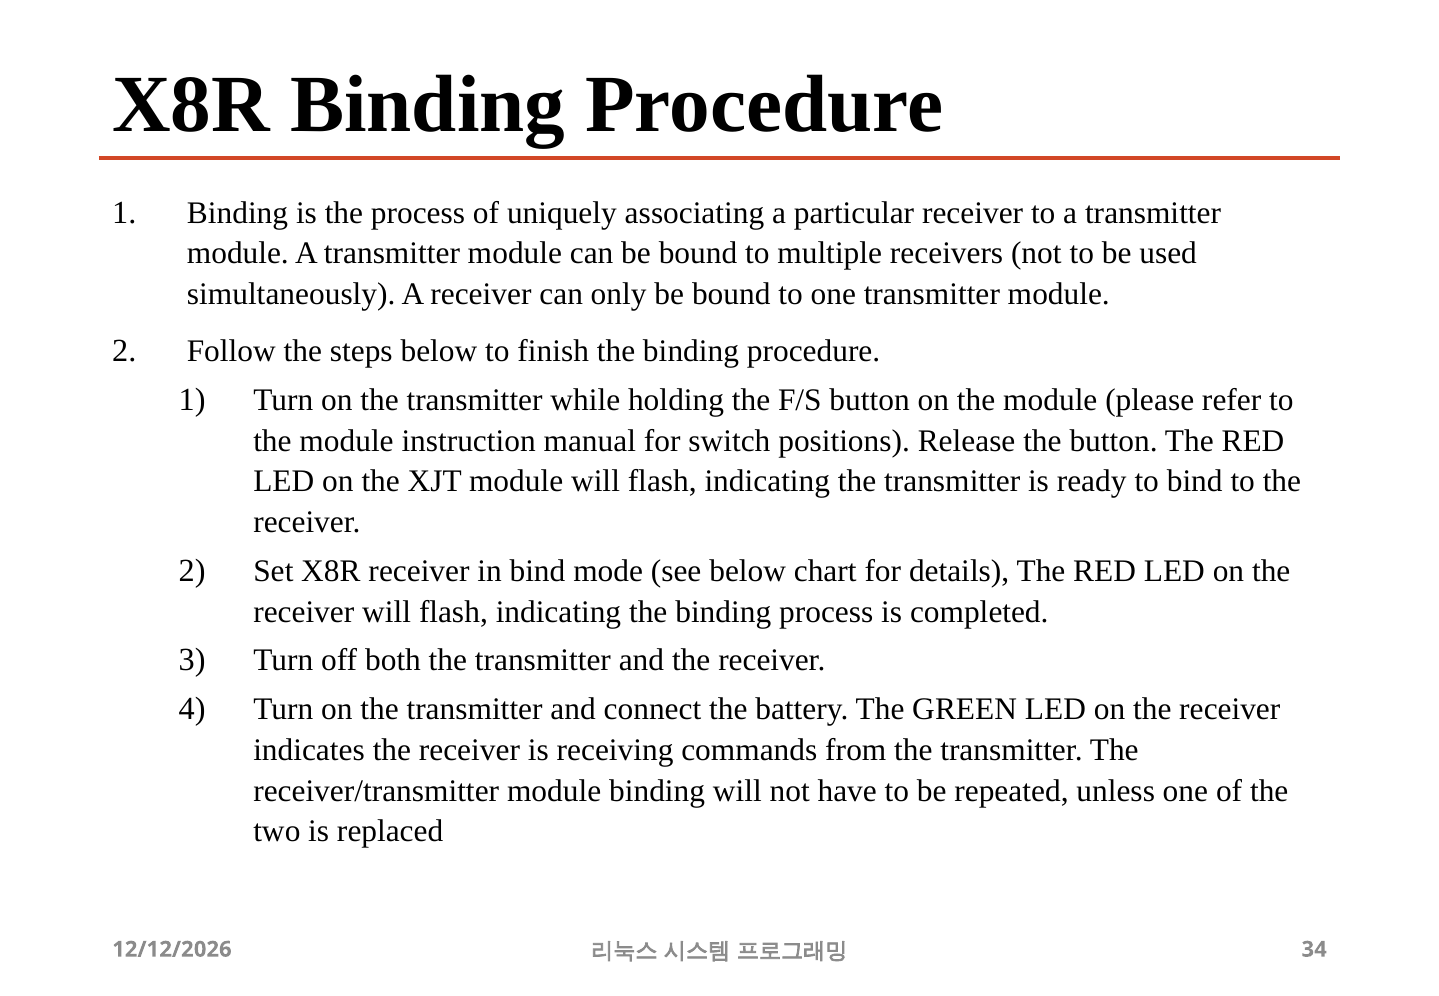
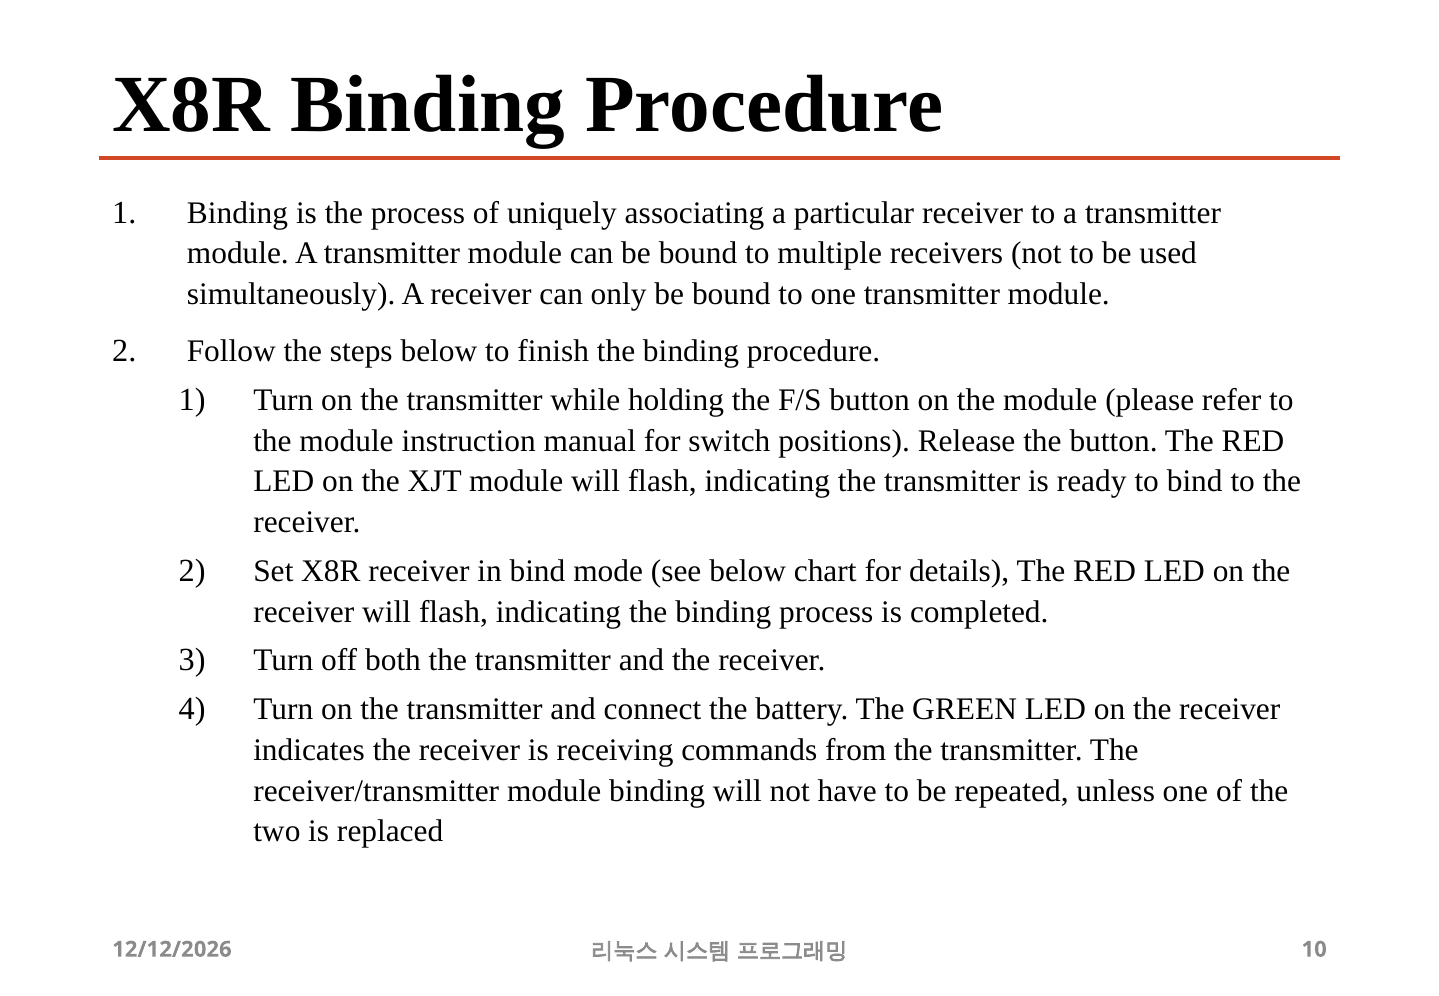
34: 34 -> 10 (1314, 950)
